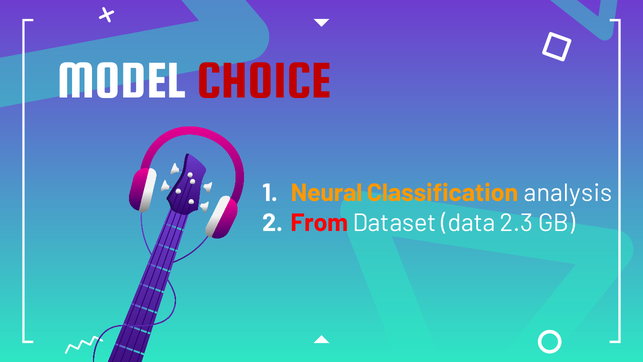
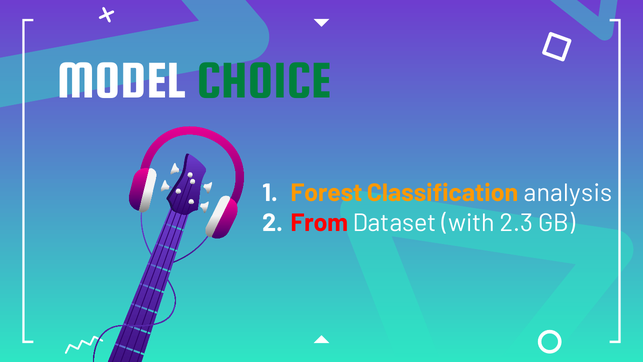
CHOICE colour: red -> green (264, 80)
Neural: Neural -> Forest (326, 193)
data: data -> with (468, 223)
